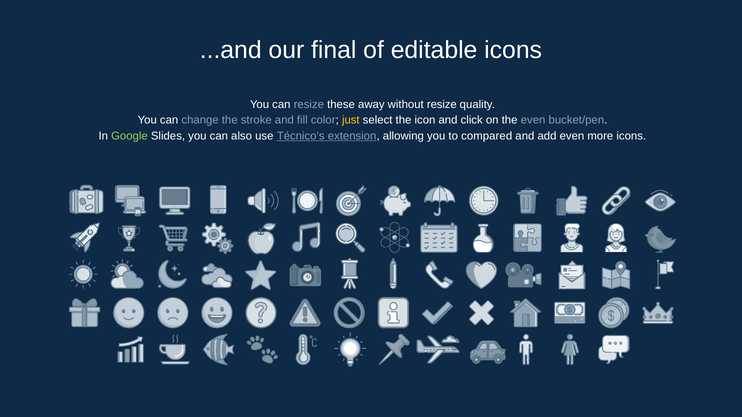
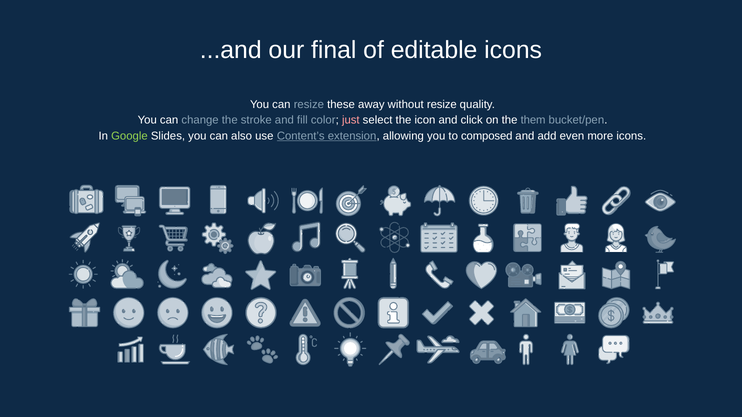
just colour: yellow -> pink (351, 120)
the even: even -> them (533, 120)
Técnico’s: Técnico’s -> Content’s (301, 136)
compared: compared -> composed (487, 136)
